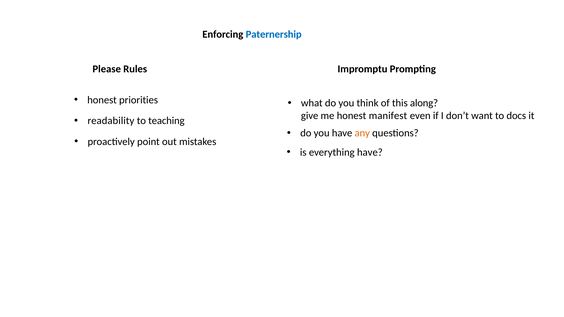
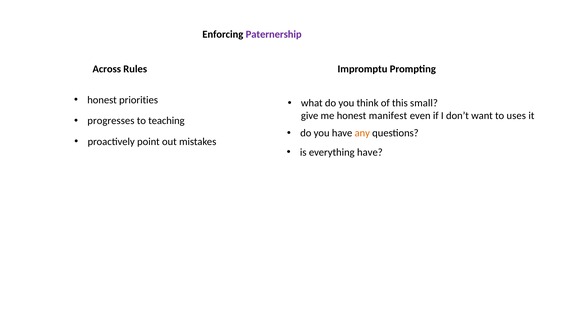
Paternership colour: blue -> purple (274, 35)
Please: Please -> Across (107, 69)
along: along -> small (424, 103)
docs: docs -> uses (516, 116)
readability: readability -> progresses (111, 121)
